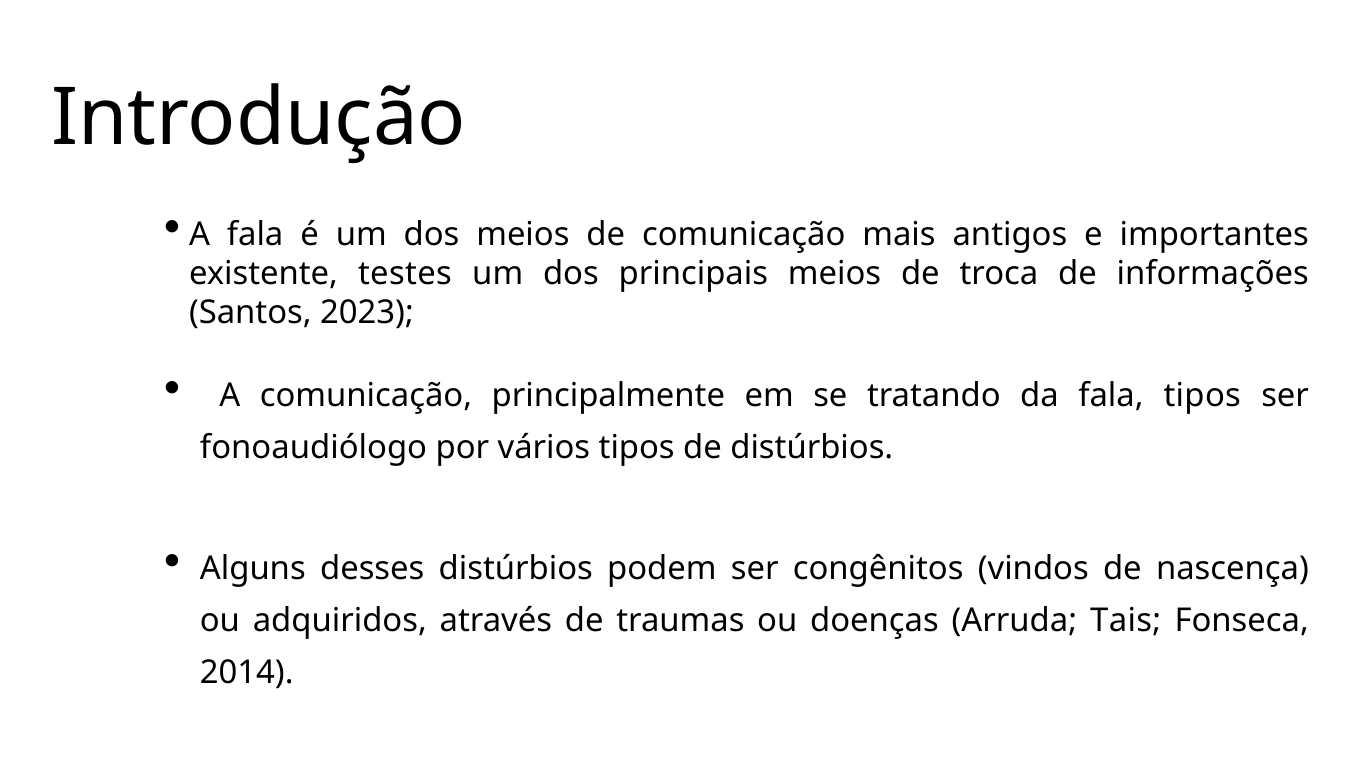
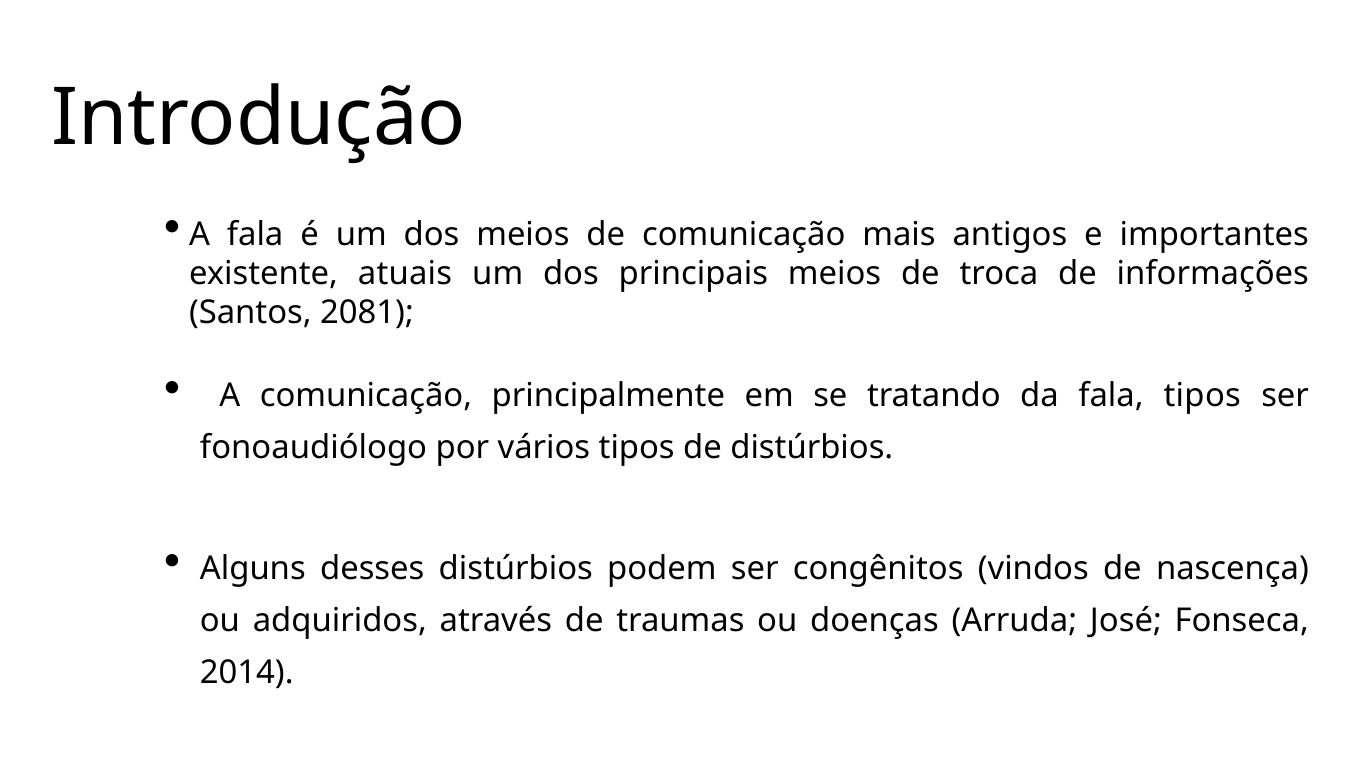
testes: testes -> atuais (405, 274)
2023: 2023 -> 2081 (367, 313)
Tais: Tais -> José (1126, 620)
